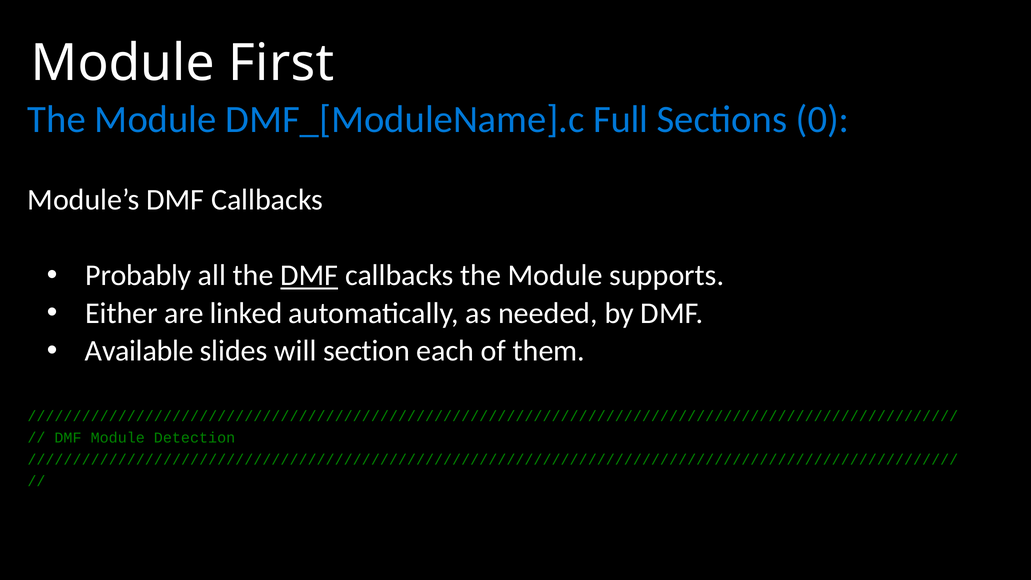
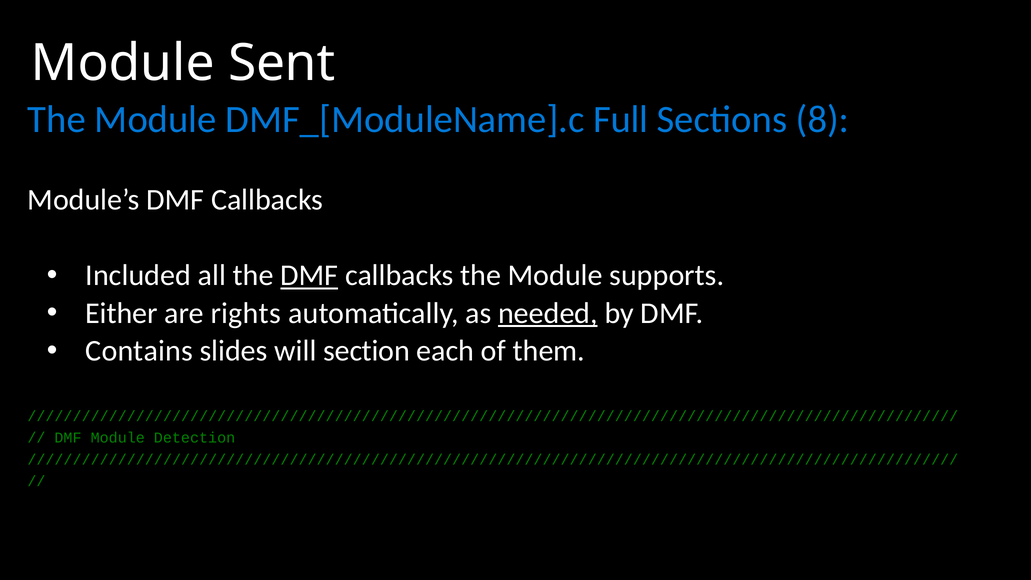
First: First -> Sent (282, 63)
0: 0 -> 8 (823, 120)
Probably: Probably -> Included (138, 275)
linked: linked -> rights (246, 313)
needed underline: none -> present (548, 313)
Available: Available -> Contains (139, 351)
